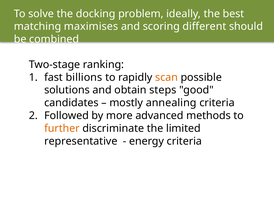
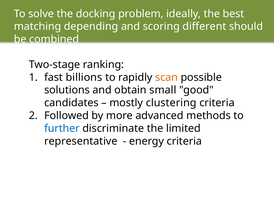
maximises: maximises -> depending (91, 27)
steps: steps -> small (163, 90)
annealing: annealing -> clustering (171, 103)
further colour: orange -> blue (62, 129)
